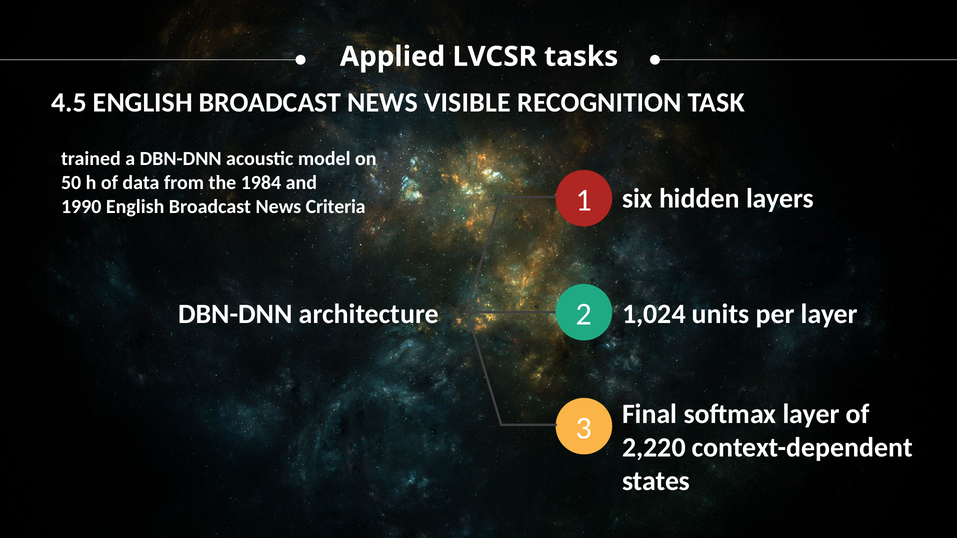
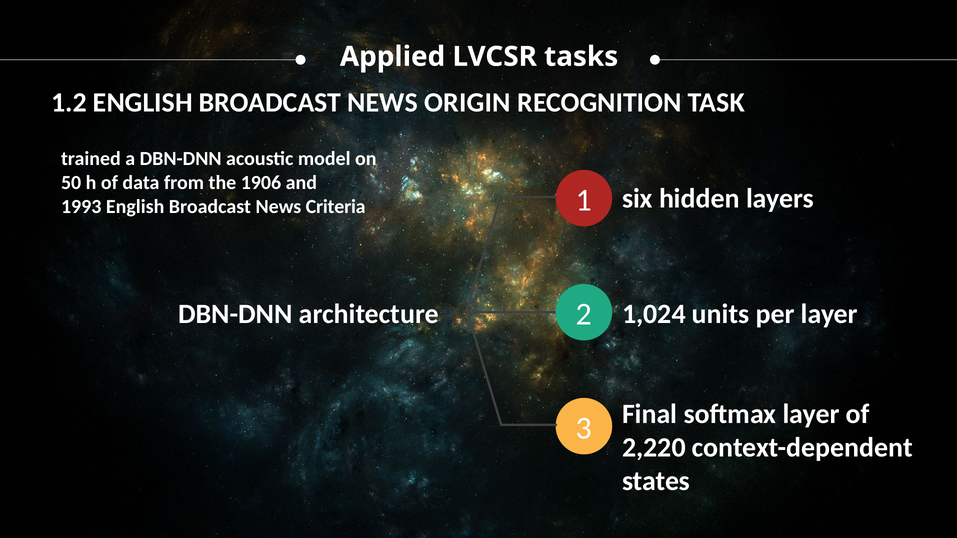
4.5: 4.5 -> 1.2 (69, 103)
VISIBLE: VISIBLE -> ORIGIN (467, 103)
1984: 1984 -> 1906 (261, 183)
1990: 1990 -> 1993 (81, 207)
